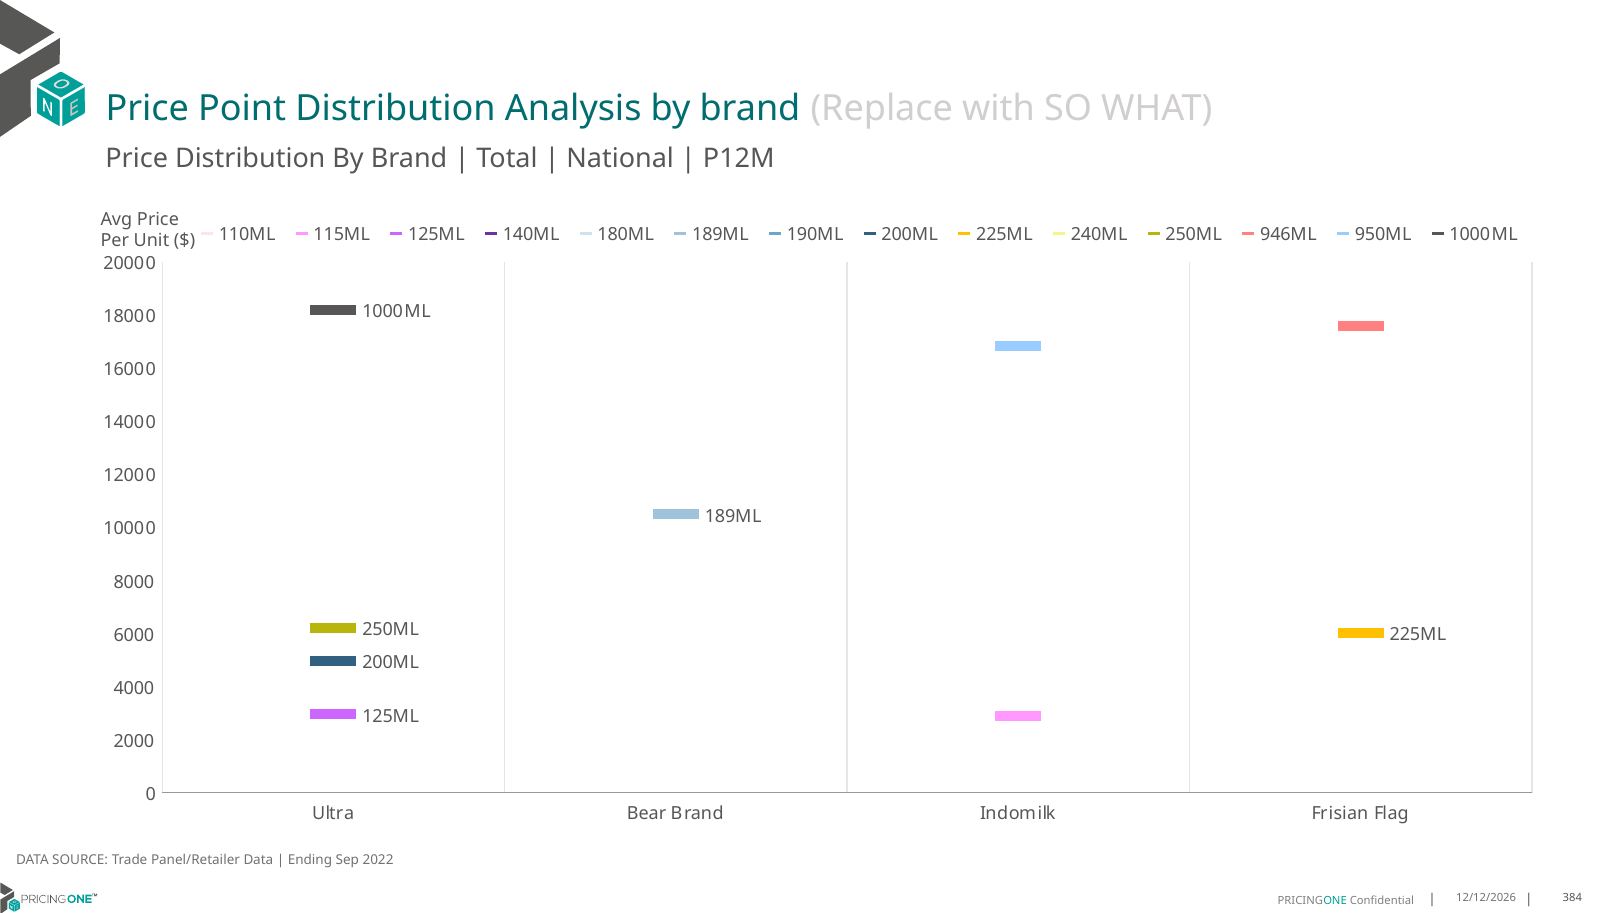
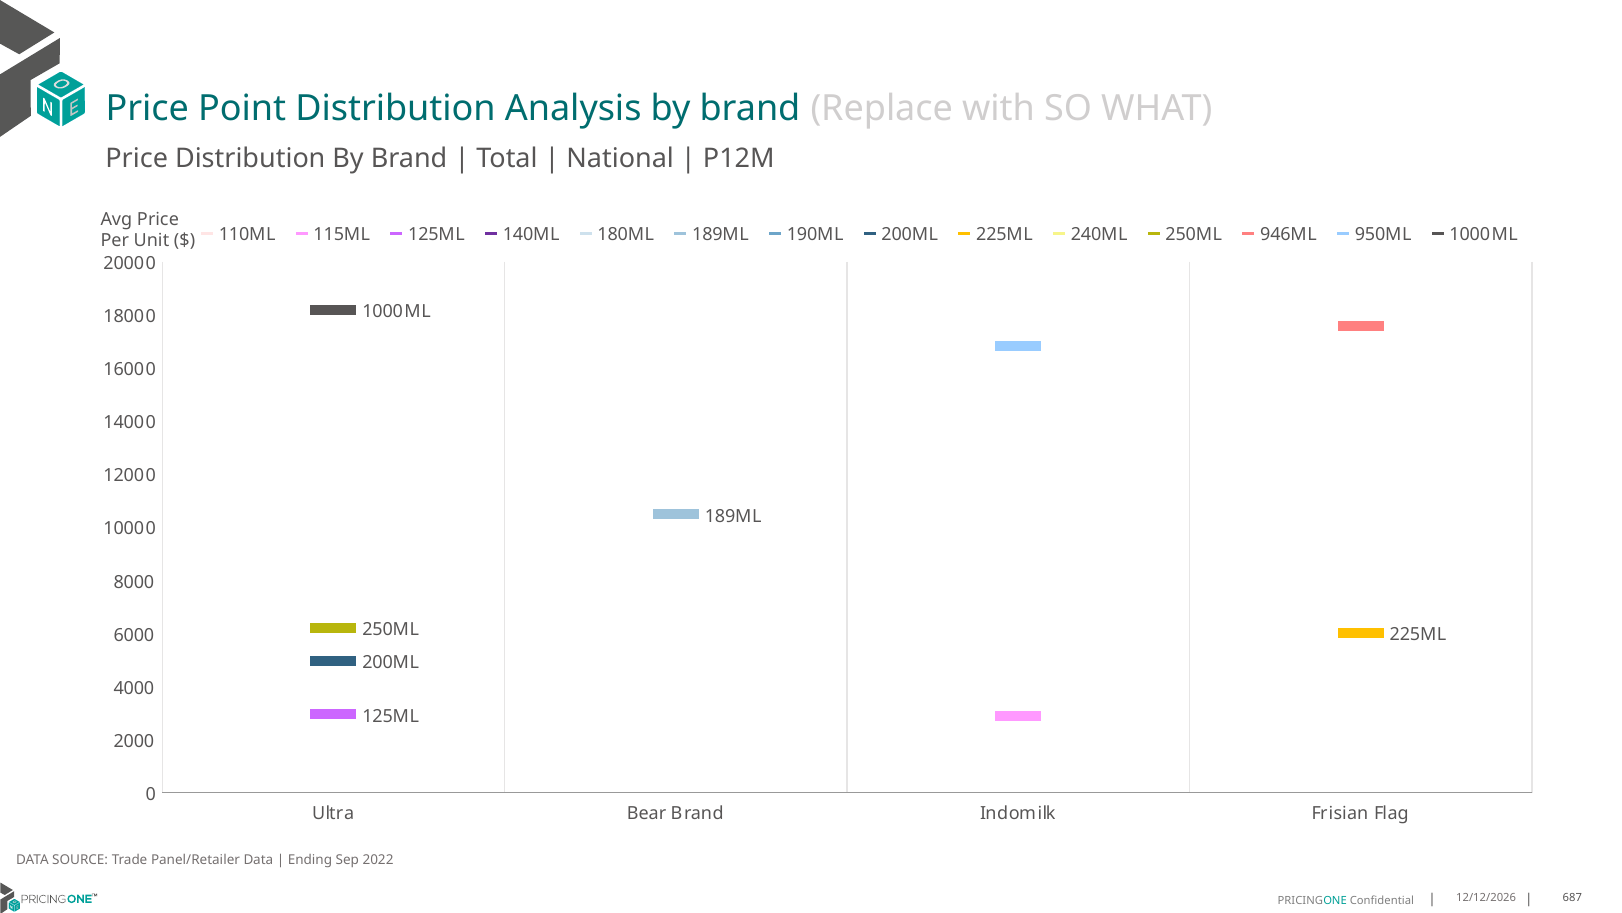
384: 384 -> 687 (1572, 897)
